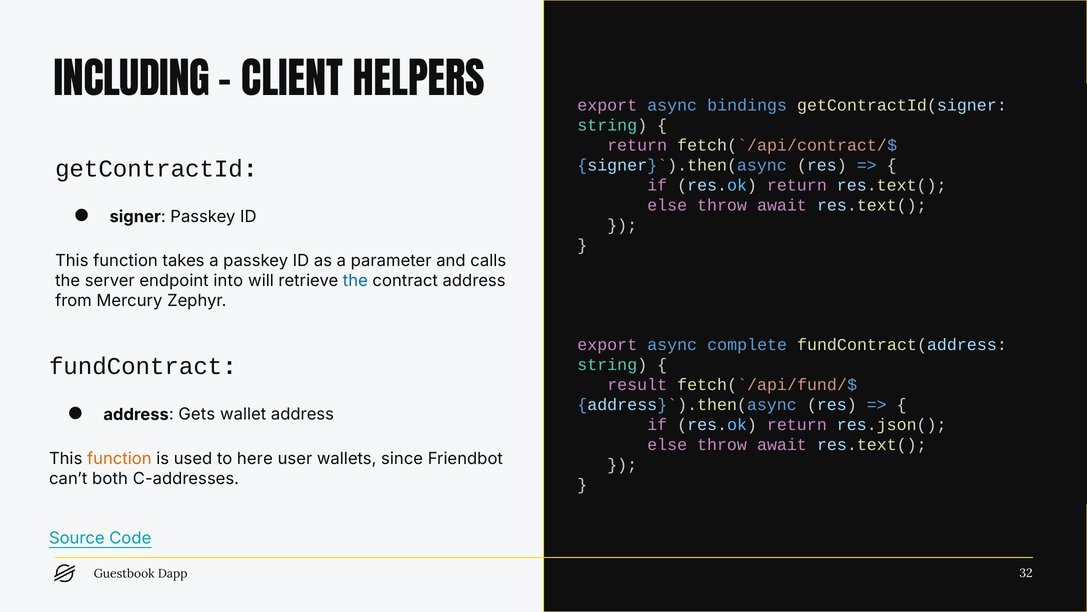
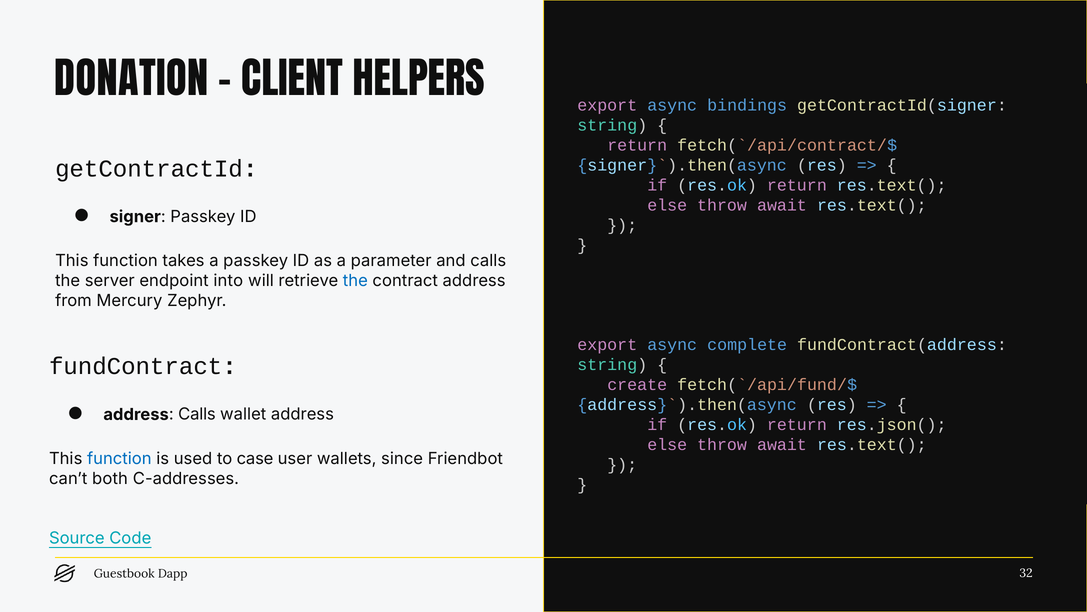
INCLUDING: INCLUDING -> DONATION (131, 81)
result: result -> create (637, 385)
address Gets: Gets -> Calls (197, 414)
function colour: orange -> blue (119, 458)
here: here -> case (255, 458)
